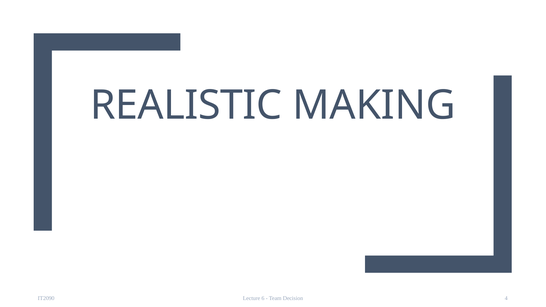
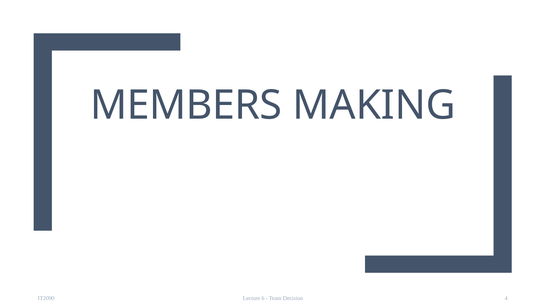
REALISTIC: REALISTIC -> MEMBERS (186, 106)
